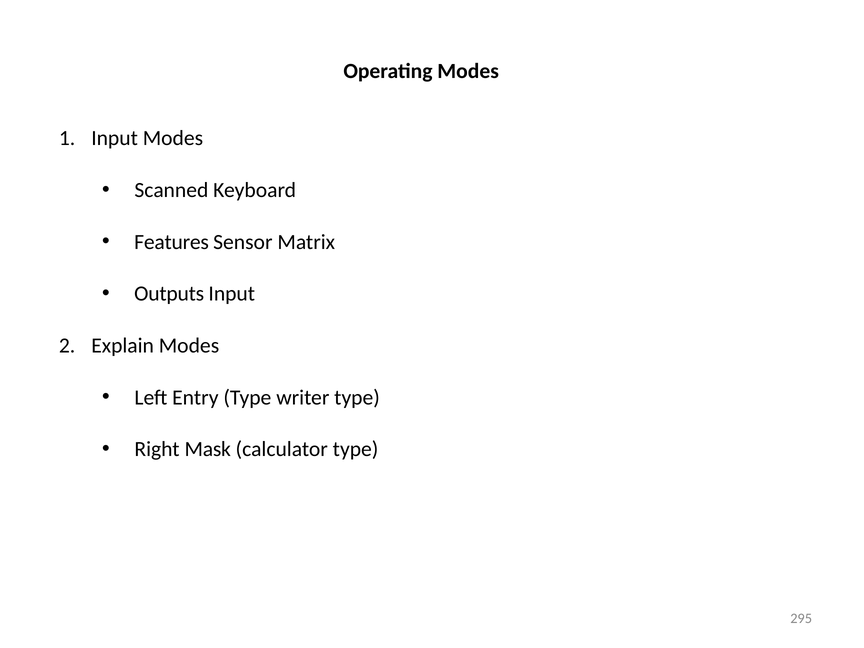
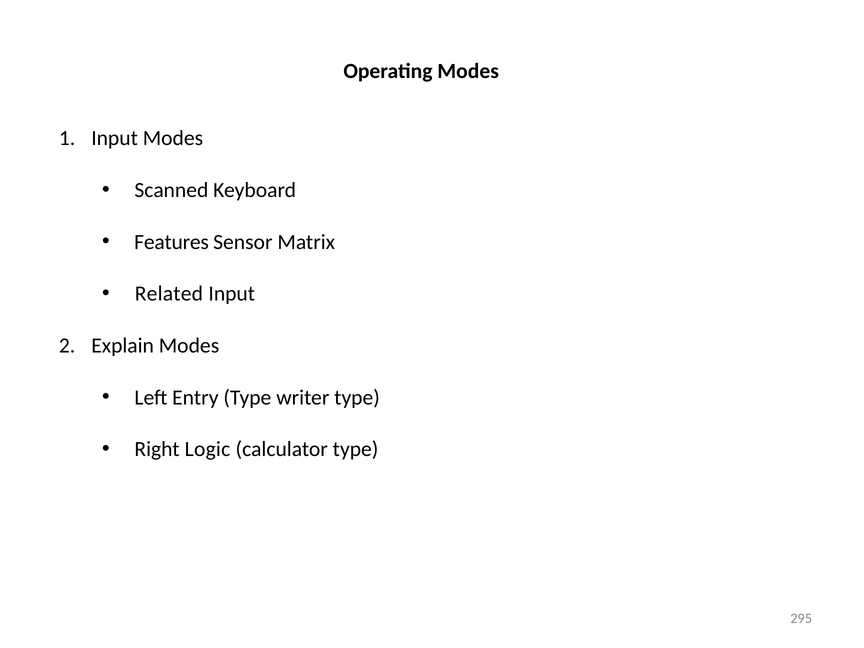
Outputs: Outputs -> Related (169, 294)
Mask: Mask -> Logic (208, 449)
